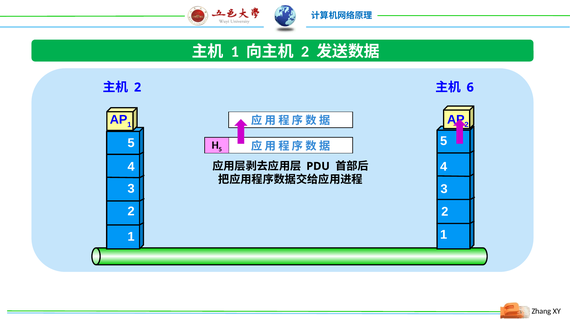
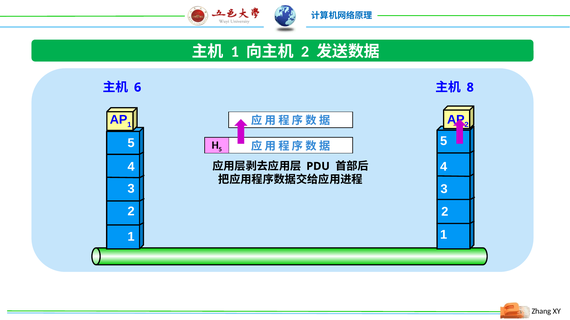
2: 2 -> 6 (138, 88)
6: 6 -> 8 (470, 88)
